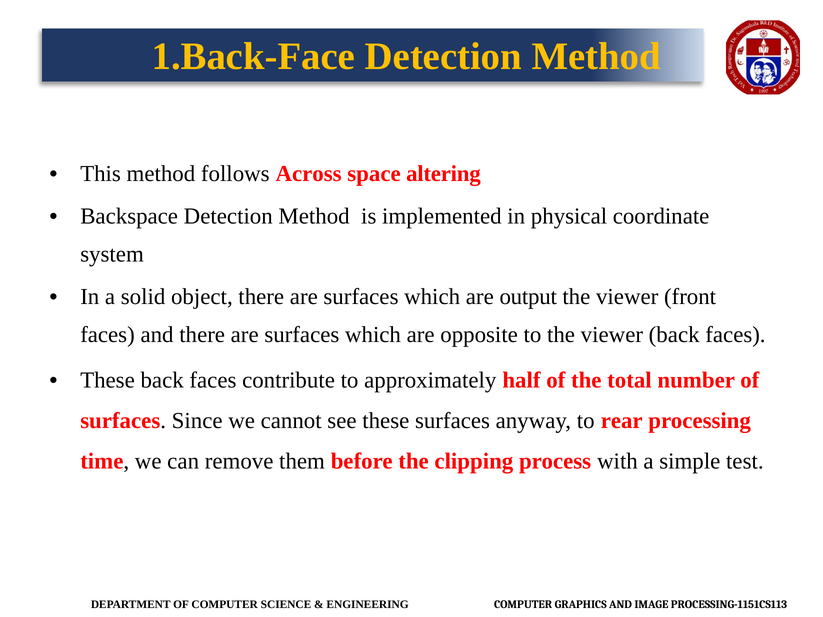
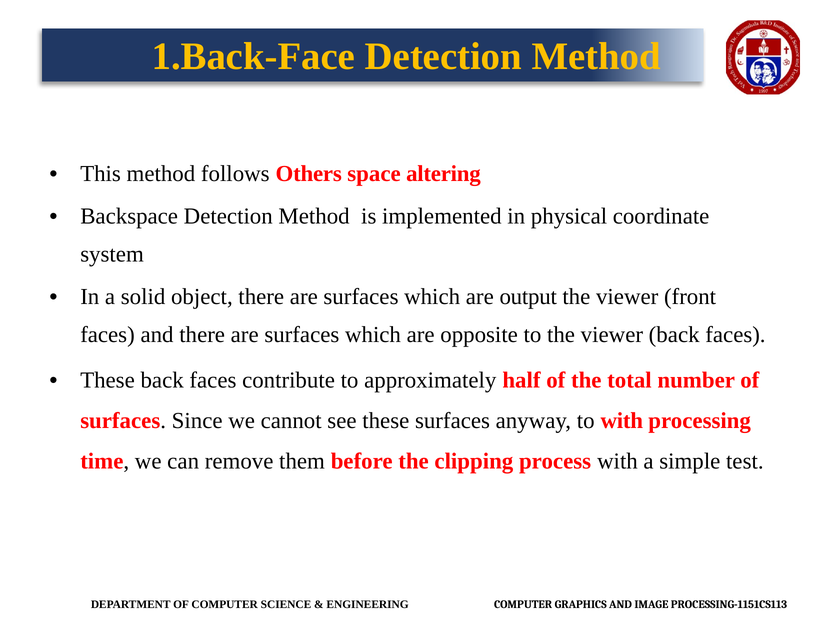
Across: Across -> Others (309, 174)
to rear: rear -> with (622, 421)
